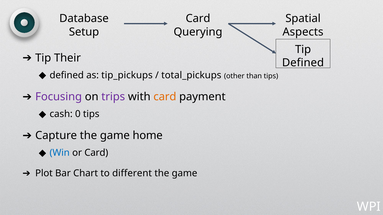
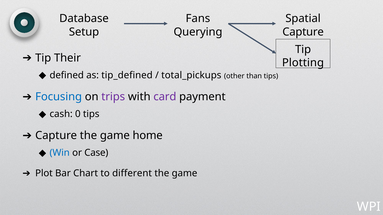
Card: Card -> Fans (198, 19)
Aspects: Aspects -> Capture (303, 32)
Defined: Defined -> Plotting (303, 63)
tip_pickups: tip_pickups -> tip_defined (127, 75)
Focusing colour: purple -> blue (59, 97)
card colour: orange -> purple (165, 97)
or Card: Card -> Case (96, 153)
